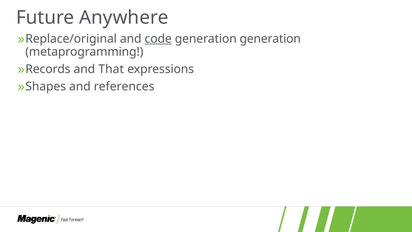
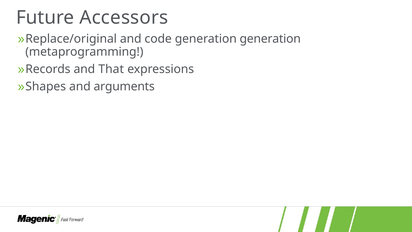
Anywhere: Anywhere -> Accessors (124, 18)
code underline: present -> none (158, 39)
references: references -> arguments (124, 86)
